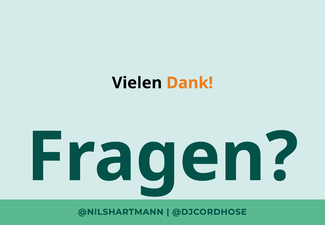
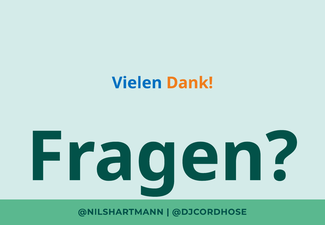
Vielen colour: black -> blue (137, 83)
